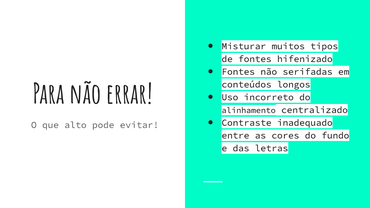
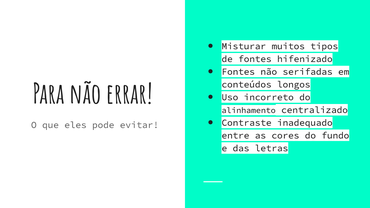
alto: alto -> eles (75, 125)
